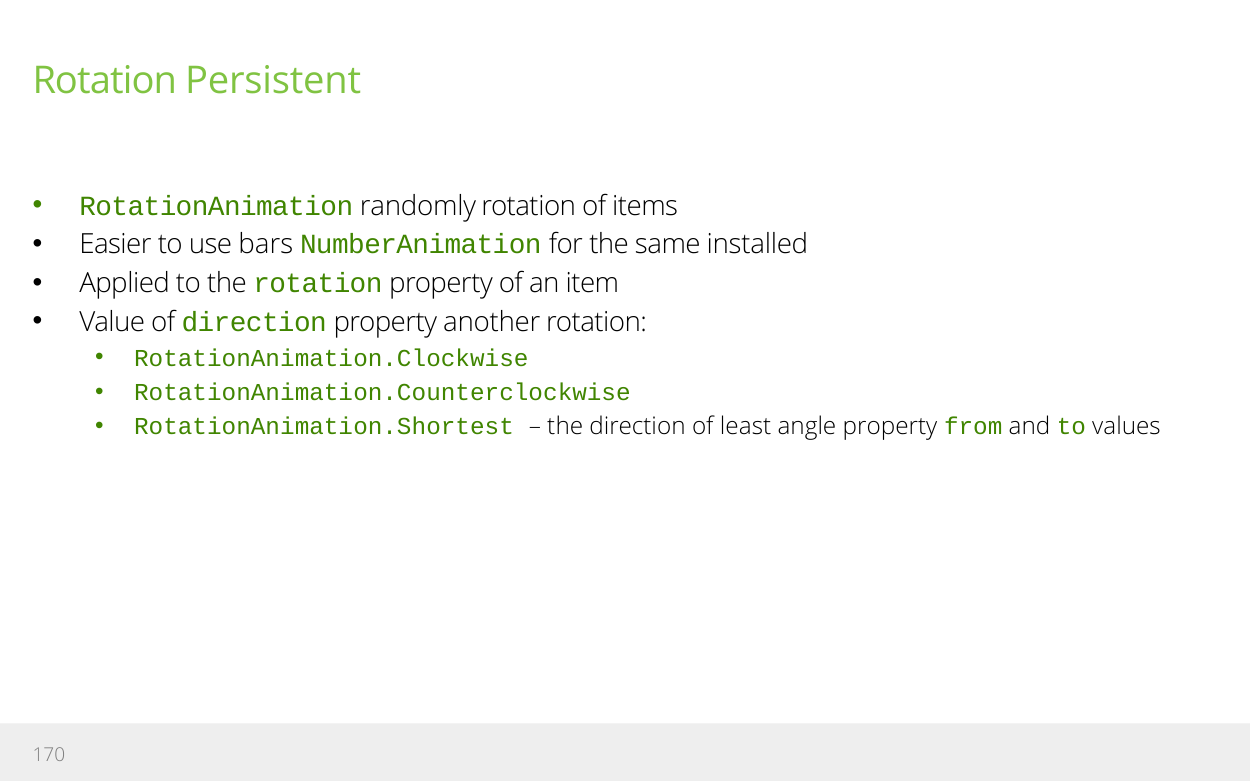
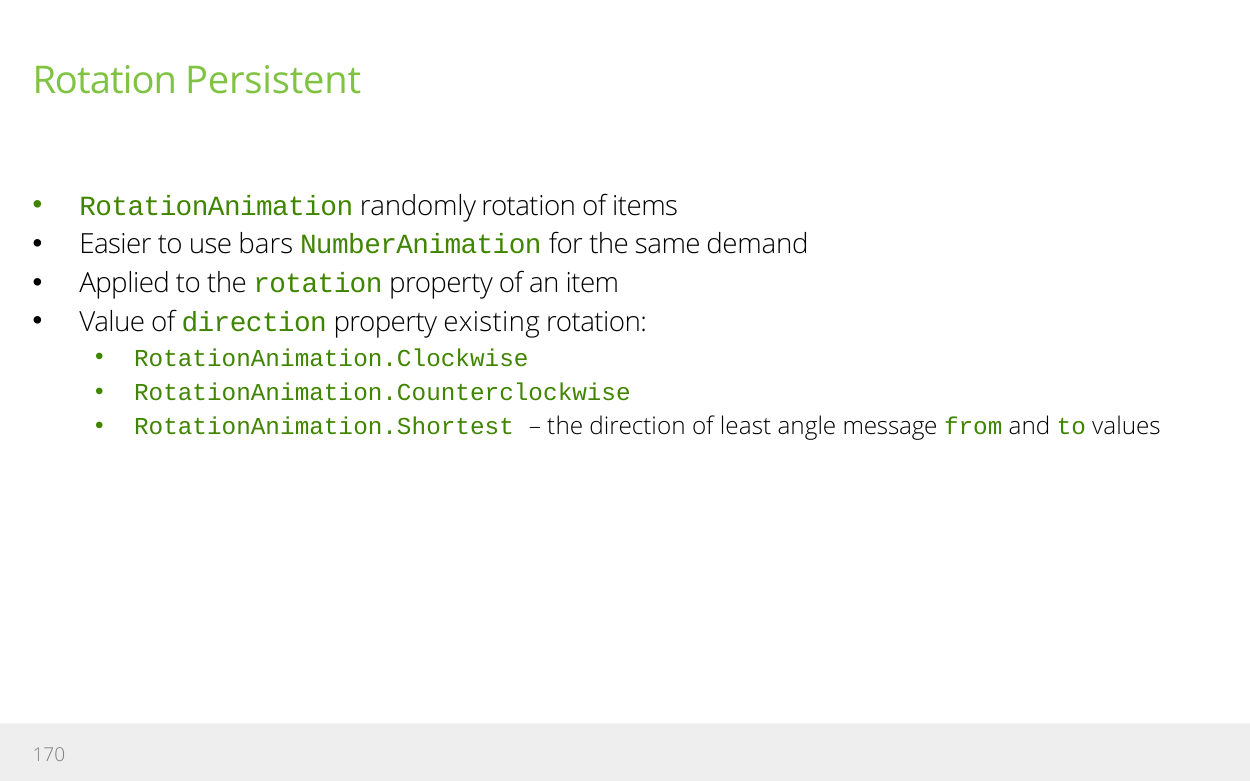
installed: installed -> demand (757, 245)
another: another -> existing (492, 322)
angle property: property -> message (890, 427)
